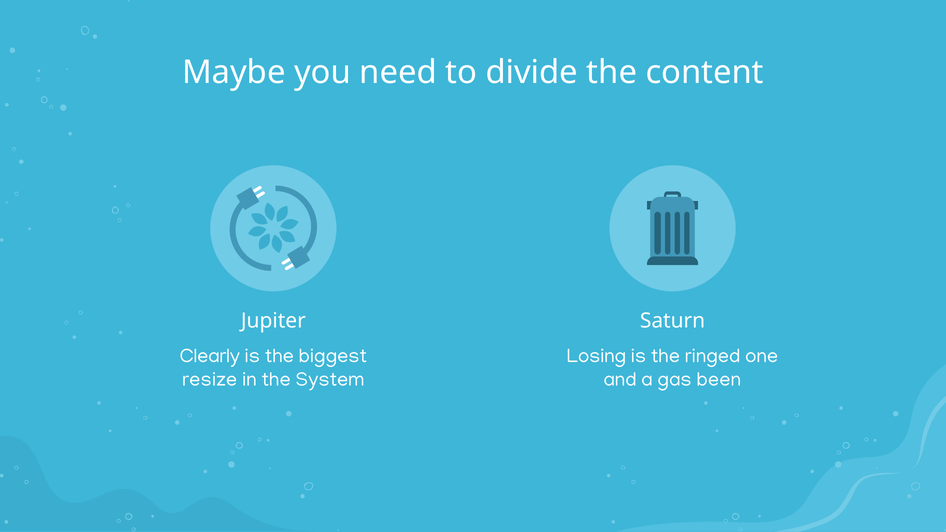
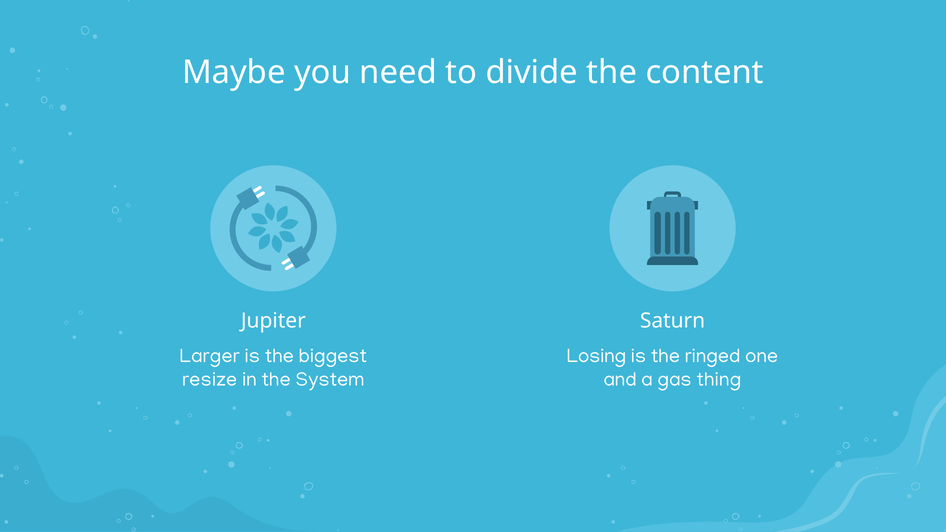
Clearly: Clearly -> Larger (210, 356)
been: been -> thing (719, 379)
